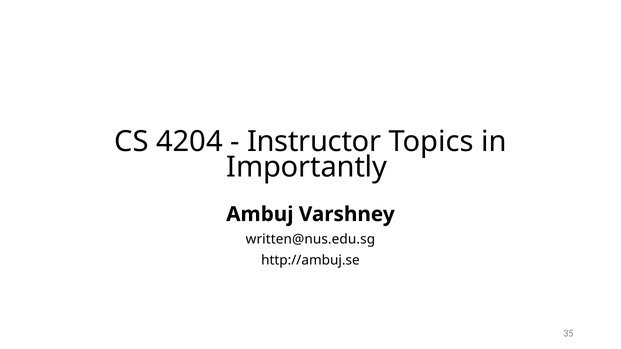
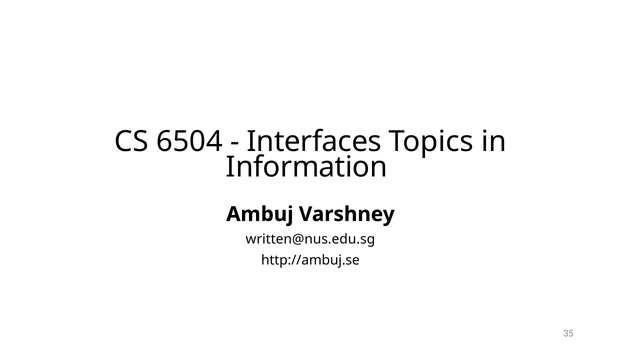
4204: 4204 -> 6504 (189, 142)
Instructor: Instructor -> Interfaces (314, 142)
Importantly: Importantly -> Information (307, 167)
